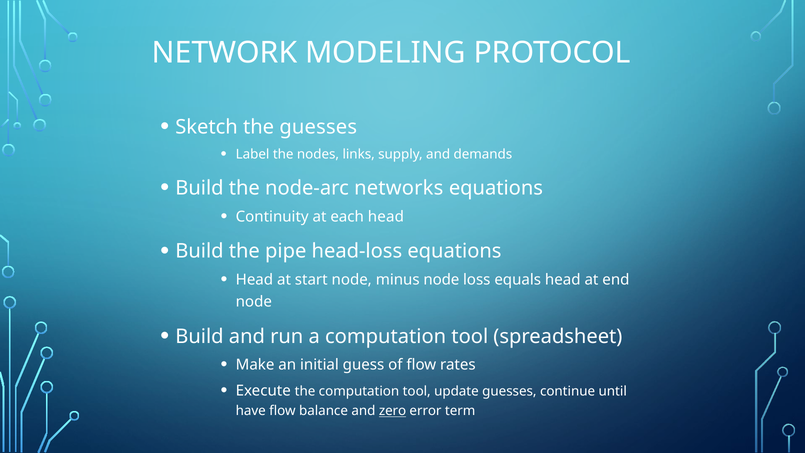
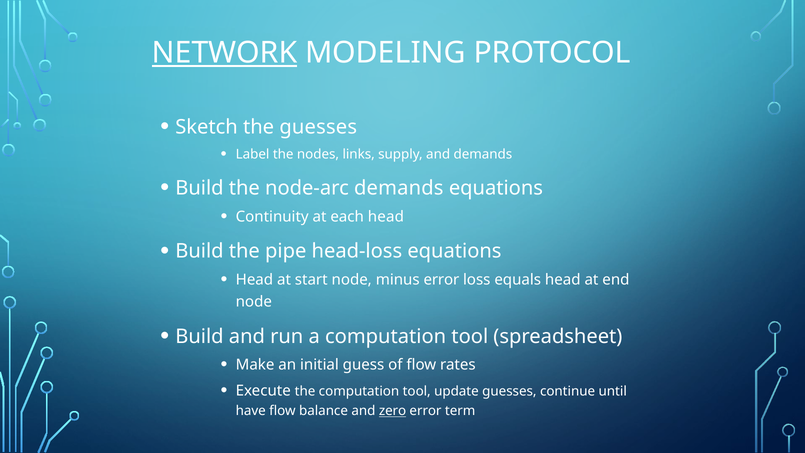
NETWORK underline: none -> present (225, 53)
node-arc networks: networks -> demands (399, 188)
minus node: node -> error (441, 280)
